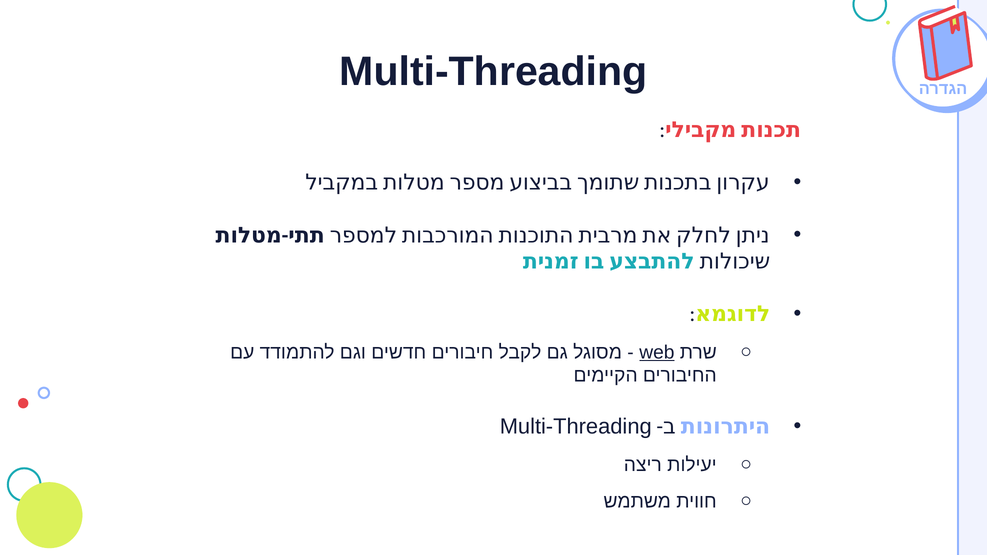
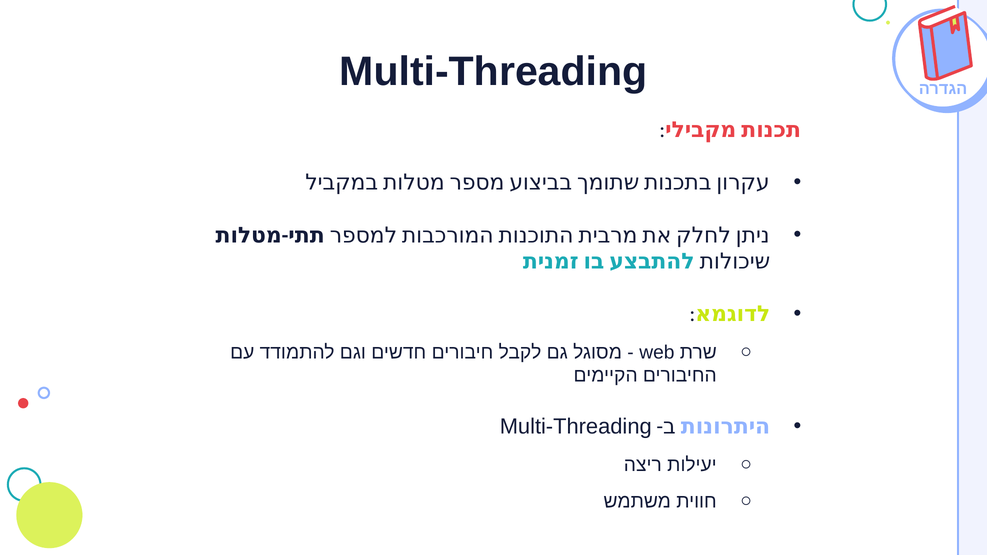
web underline: present -> none (657, 353)
